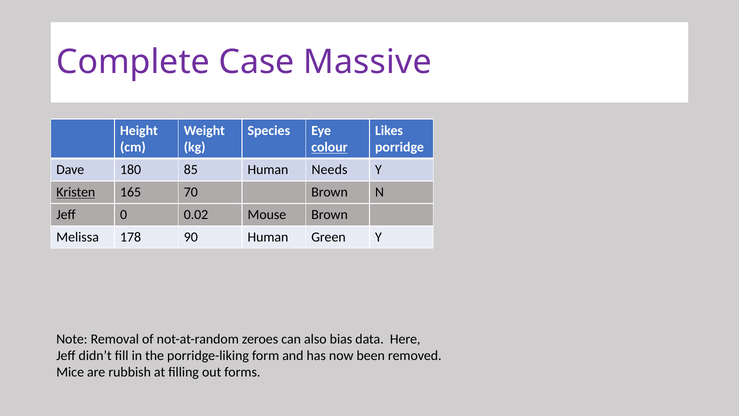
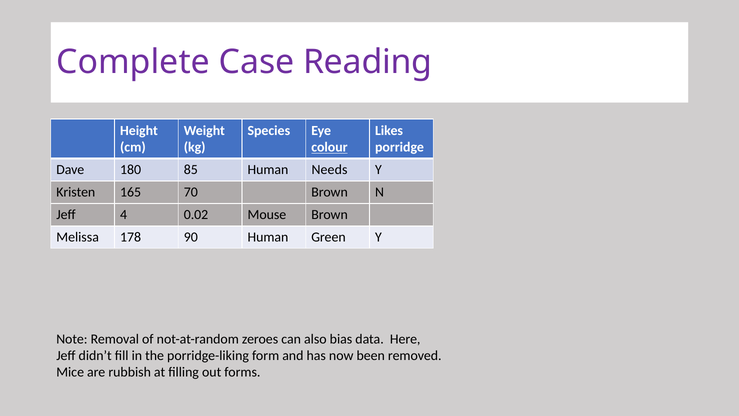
Massive: Massive -> Reading (368, 62)
Kristen underline: present -> none (76, 192)
0: 0 -> 4 (124, 215)
